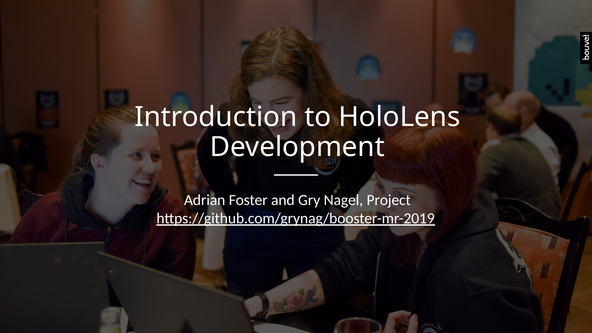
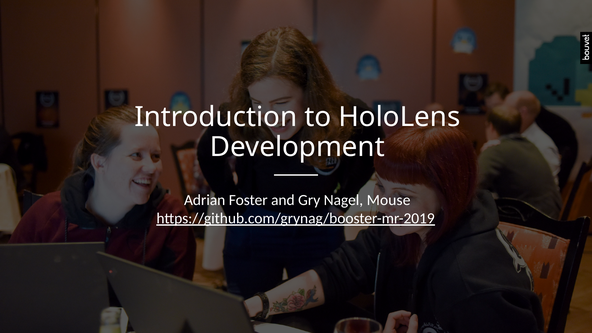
Project: Project -> Mouse (389, 200)
